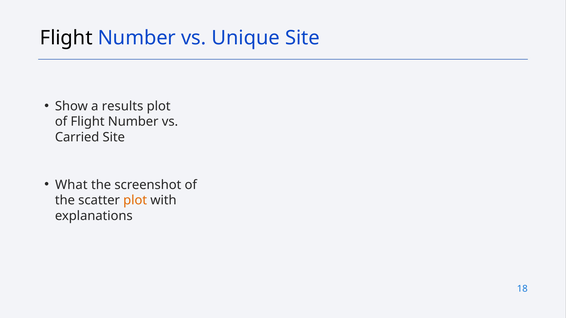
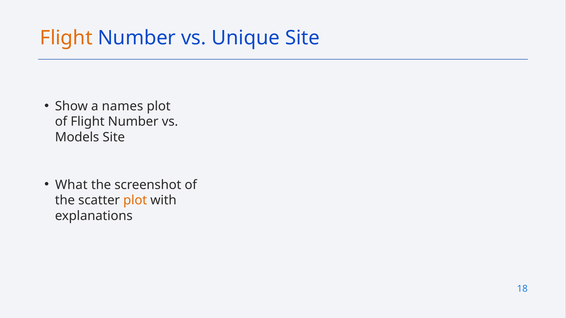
Flight colour: black -> orange (66, 38)
results: results -> names (123, 106)
Carried: Carried -> Models (77, 137)
